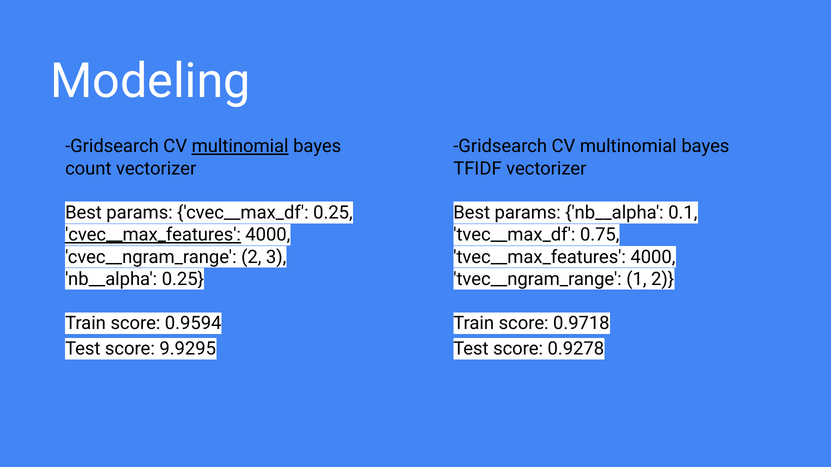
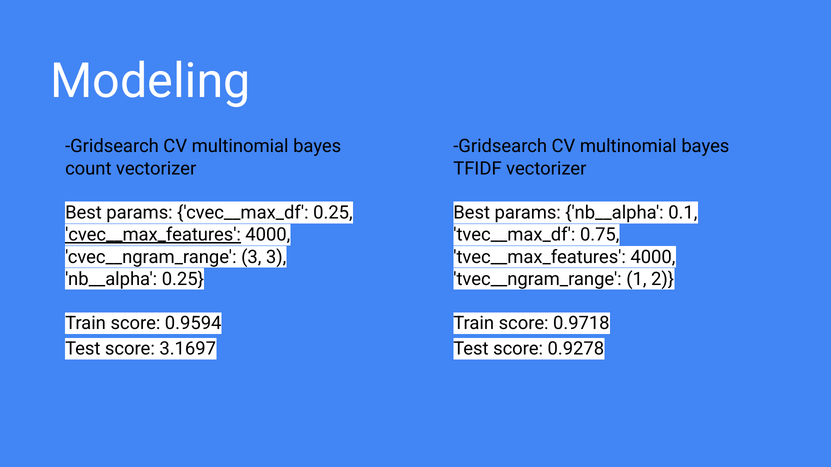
multinomial underline: present -> none (240, 146)
cvec__ngram_range 2: 2 -> 3 (251, 257)
9.9295: 9.9295 -> 3.1697 (188, 349)
